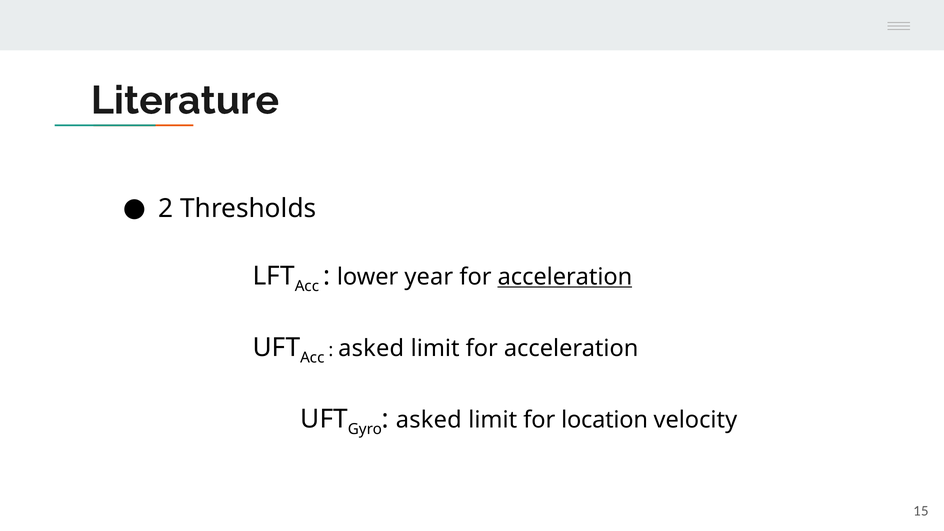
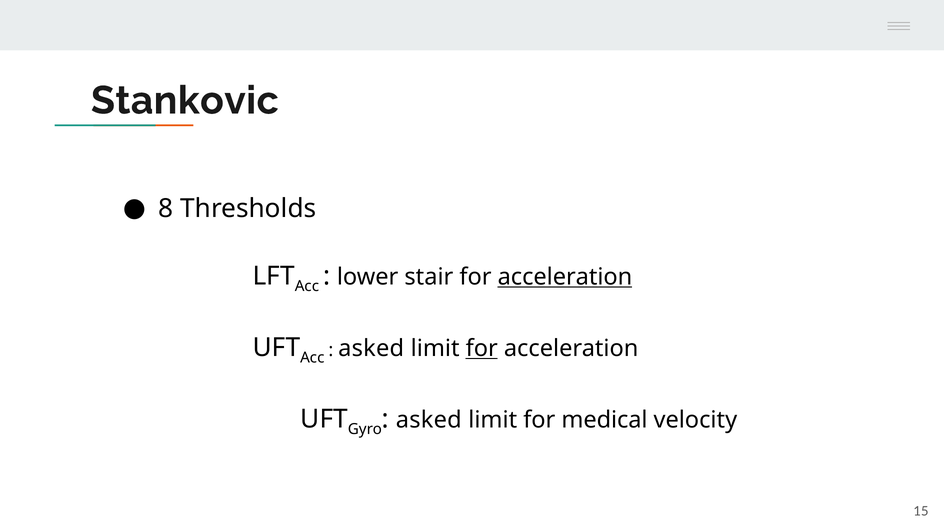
Literature: Literature -> Stankovic (185, 101)
2: 2 -> 8 (166, 209)
year: year -> stair (429, 277)
for underline: none -> present (482, 348)
location: location -> medical (605, 420)
